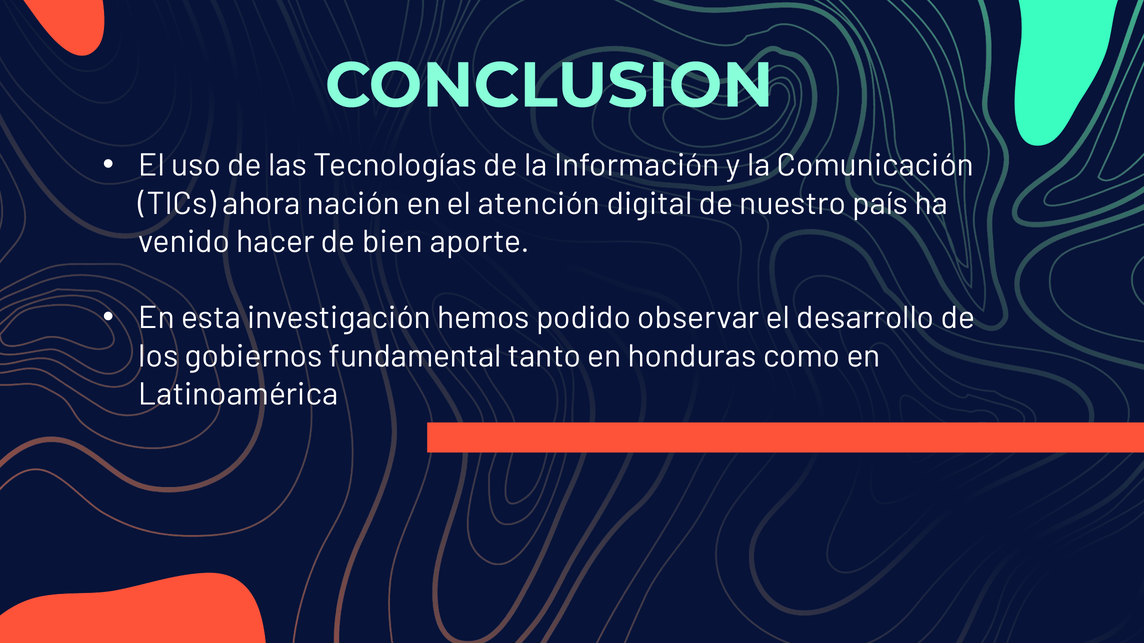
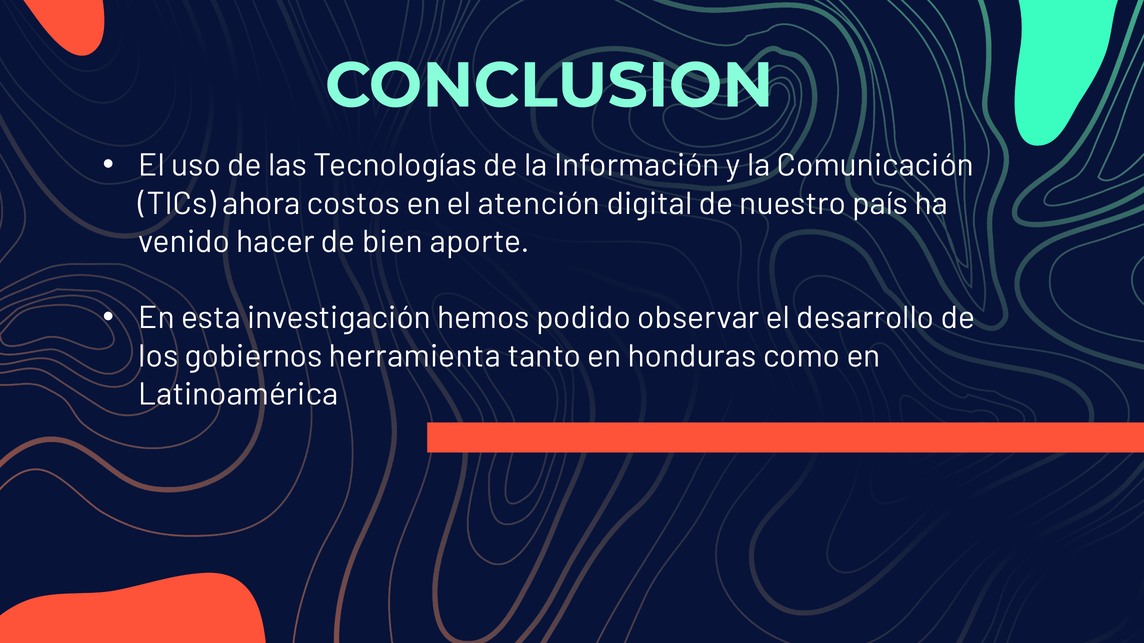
nación: nación -> costos (354, 204)
fundamental: fundamental -> herramienta (415, 356)
